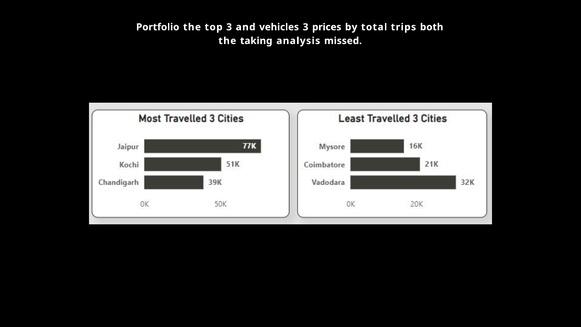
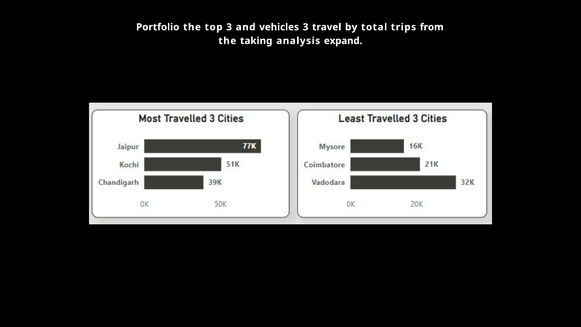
prices: prices -> travel (327, 27)
both: both -> from (432, 27)
missed: missed -> expand (343, 41)
